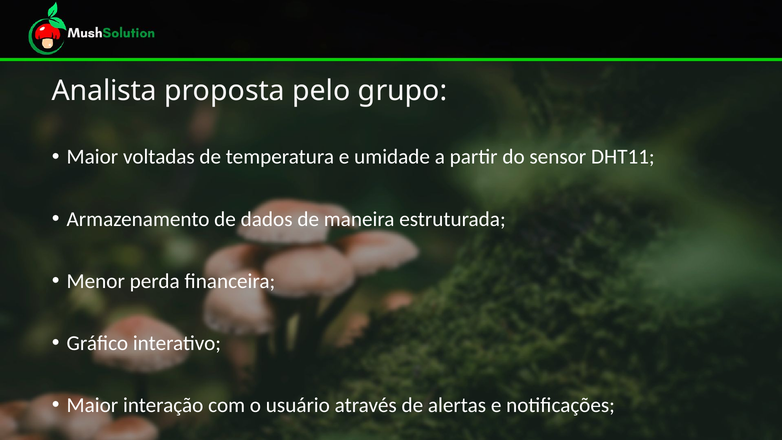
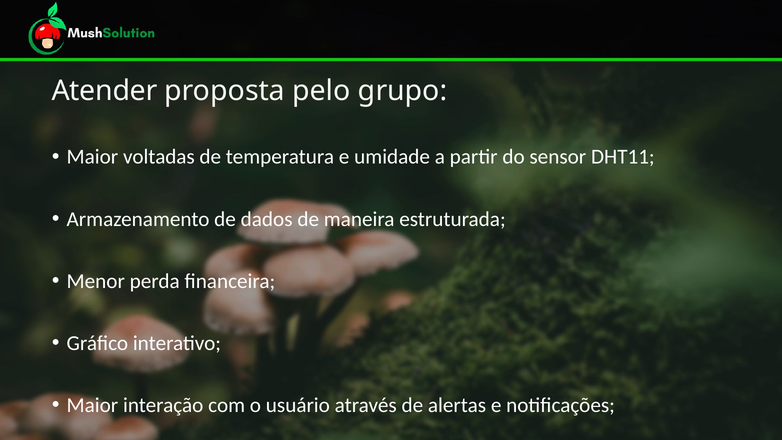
Analista: Analista -> Atender (105, 91)
